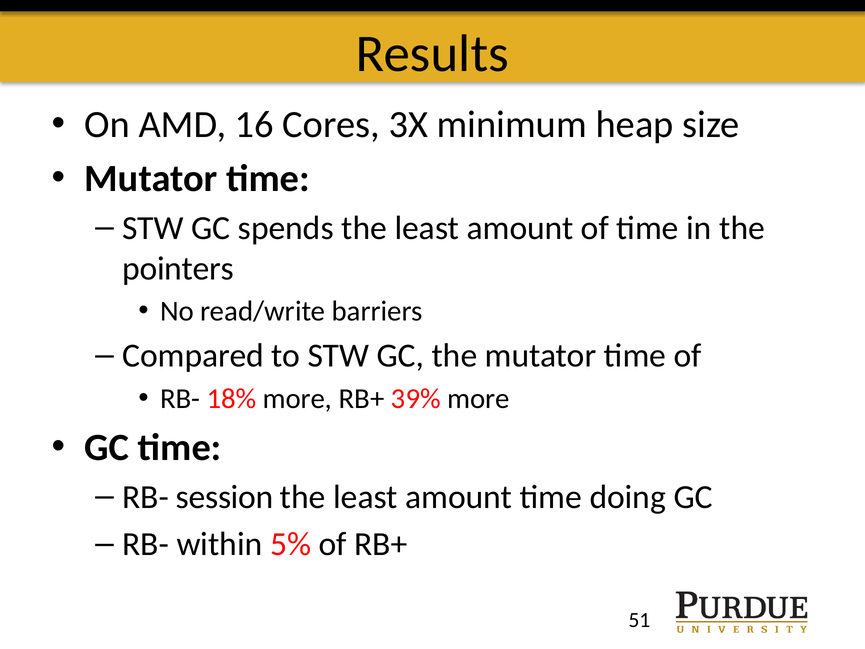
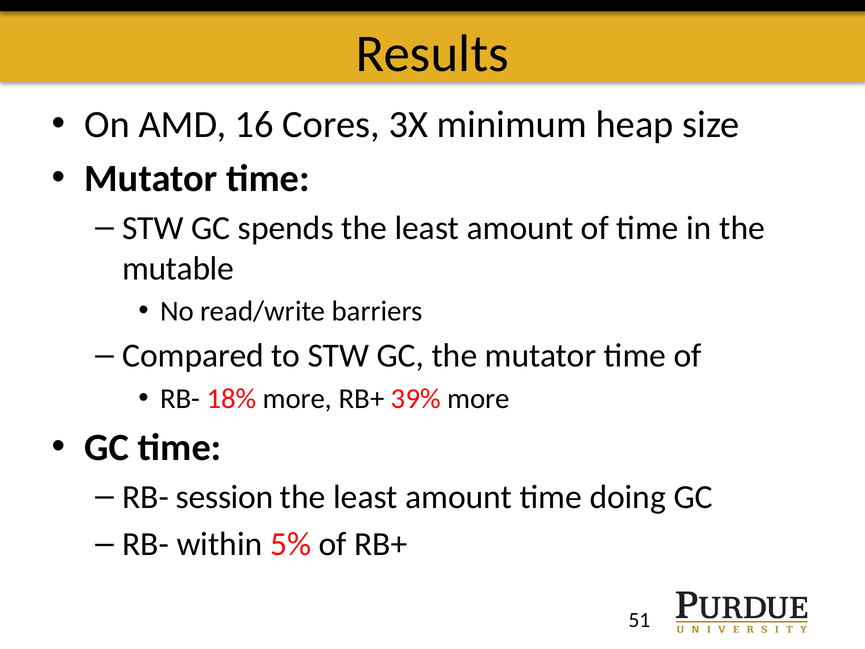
pointers: pointers -> mutable (178, 268)
